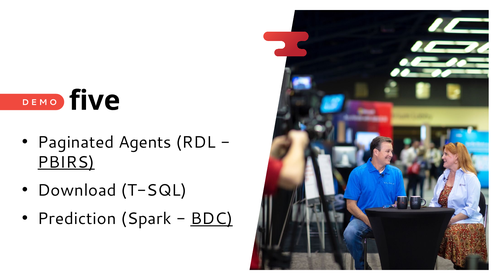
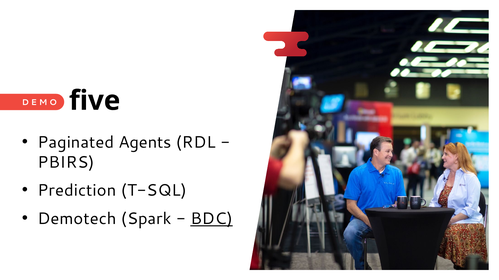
PBIRS underline: present -> none (66, 163)
Download: Download -> Prediction (77, 191)
Prediction: Prediction -> Demotech (77, 219)
